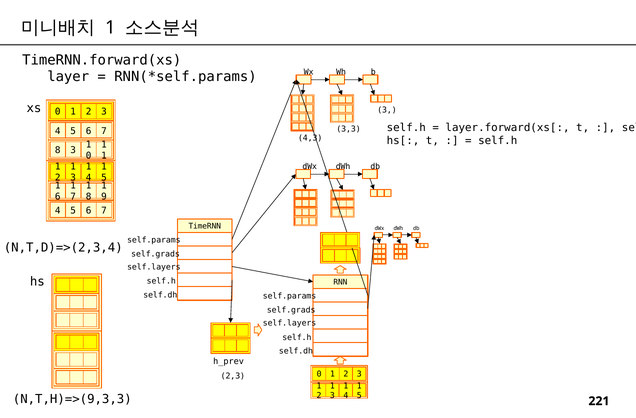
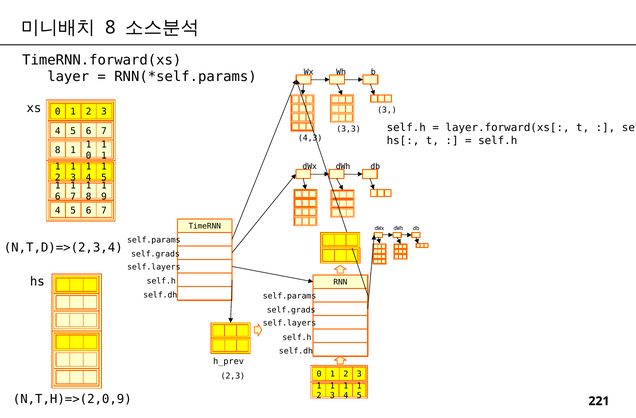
1: 1 -> 8 (110, 28)
3: 3 -> 1 (73, 150)
N,T,H)=>(9,3,3: N,T,H)=>(9,3,3 -> N,T,H)=>(2,0,9 (72, 399)
